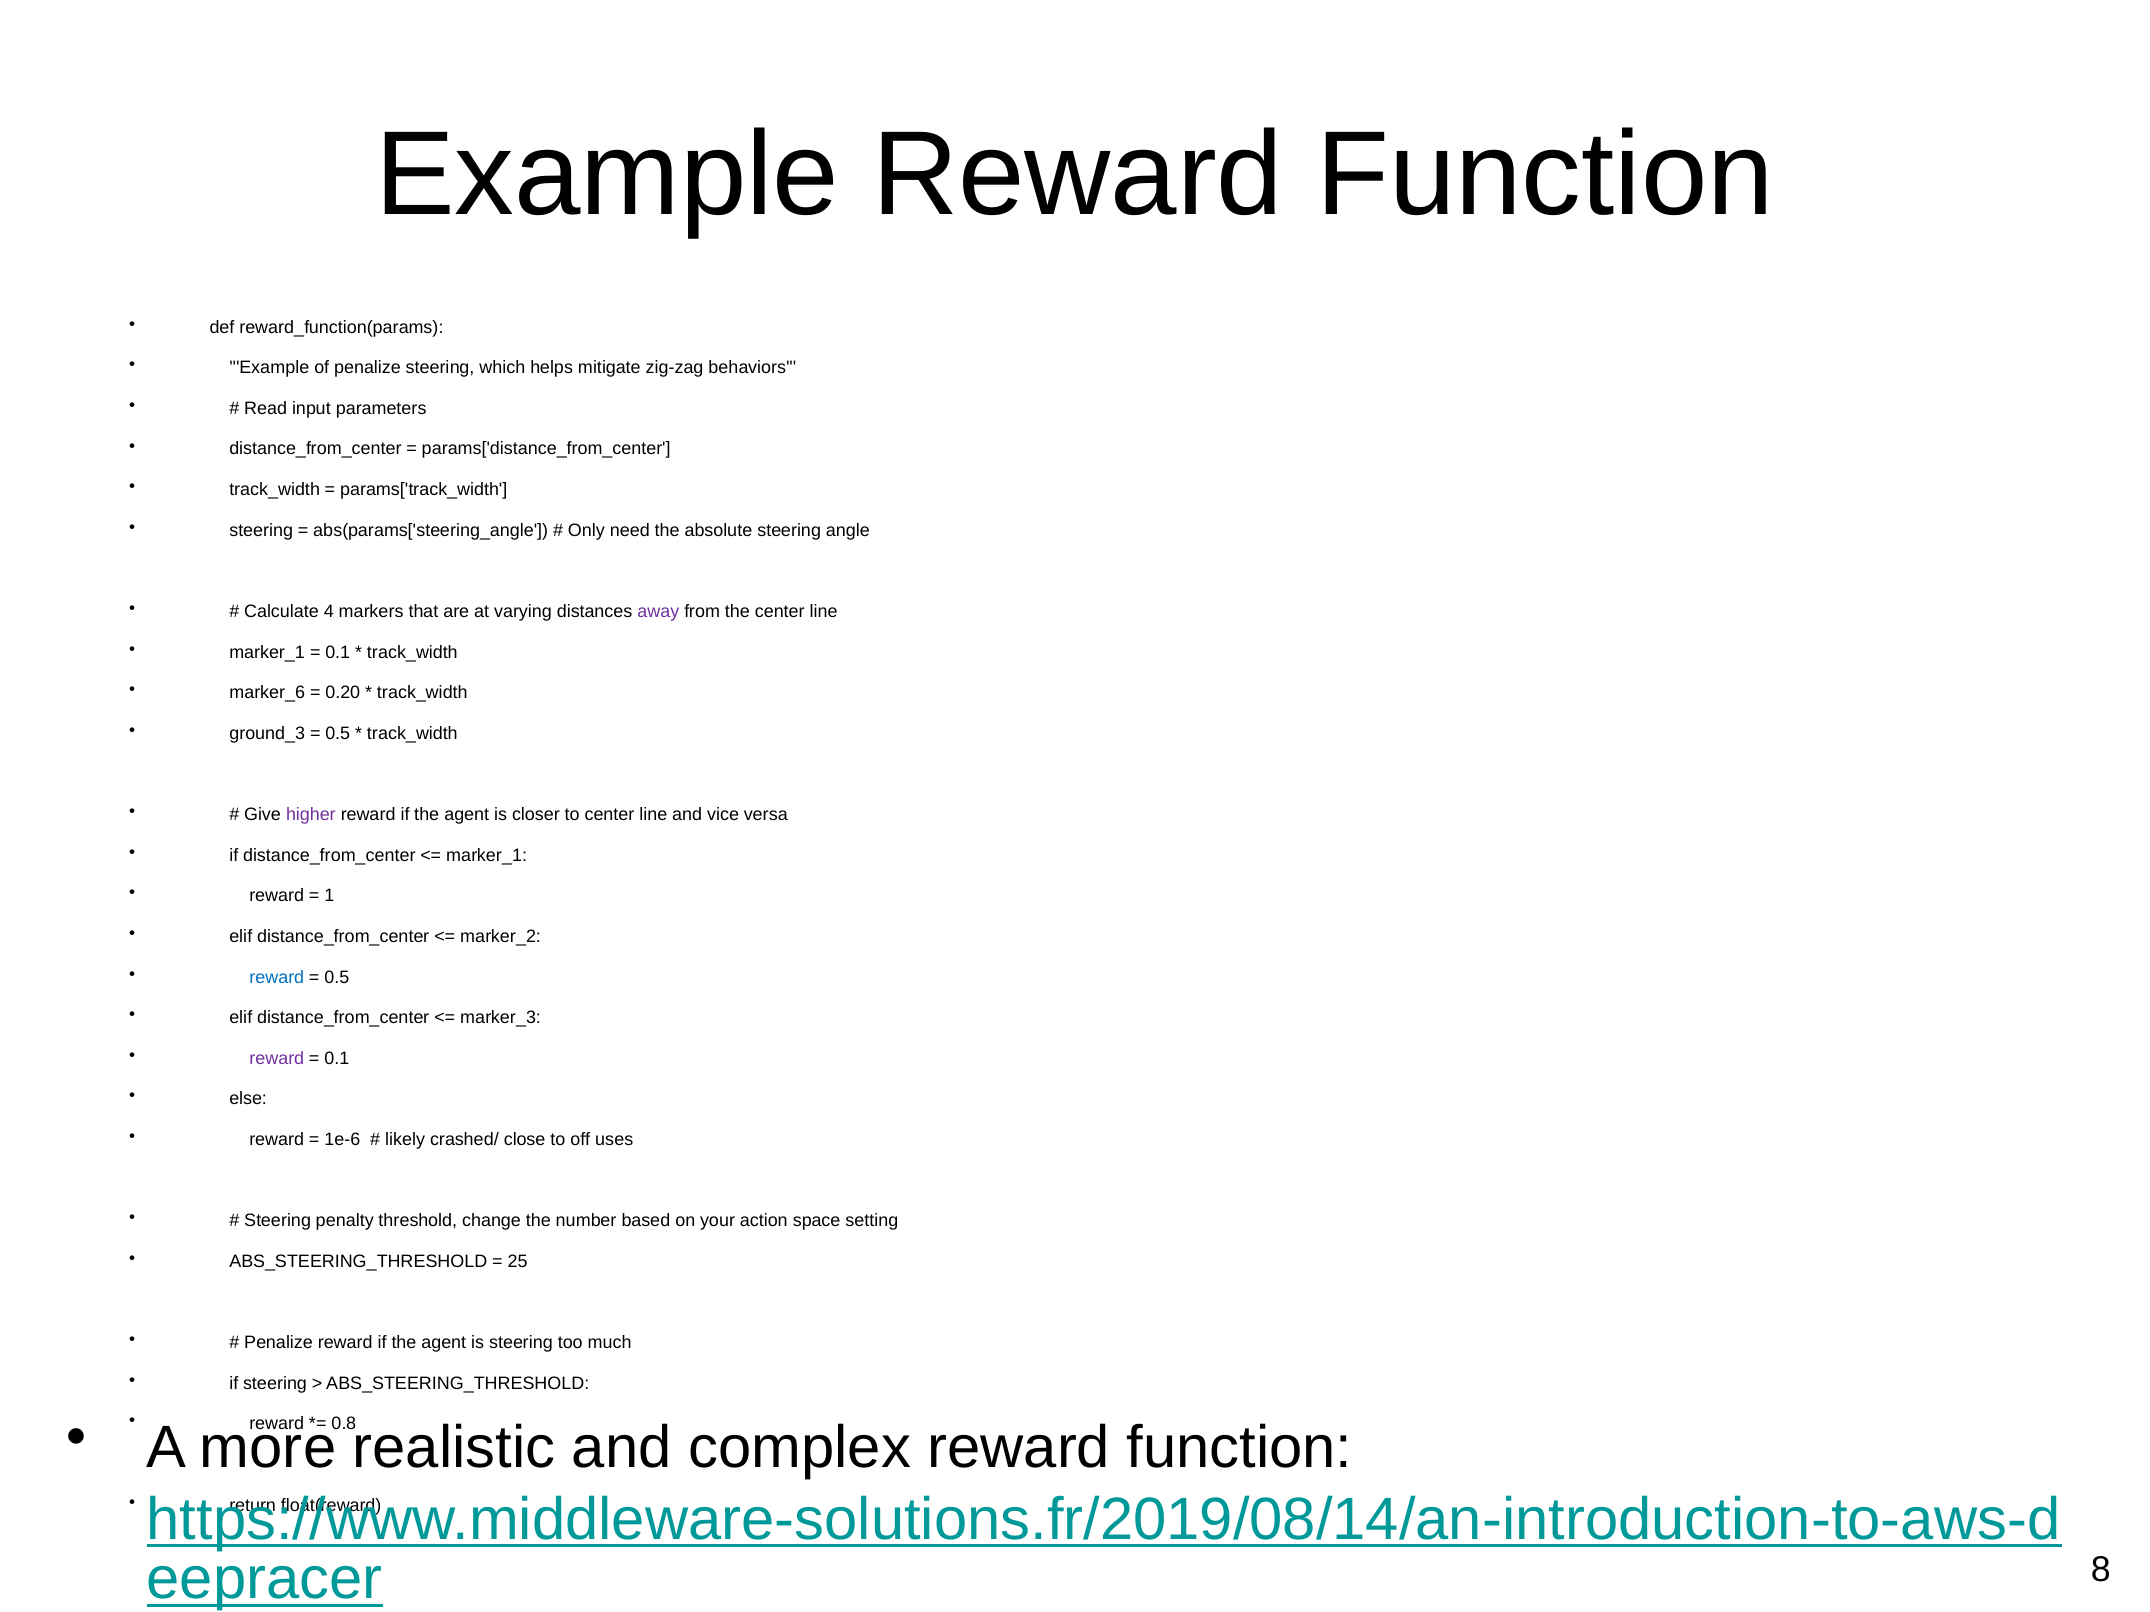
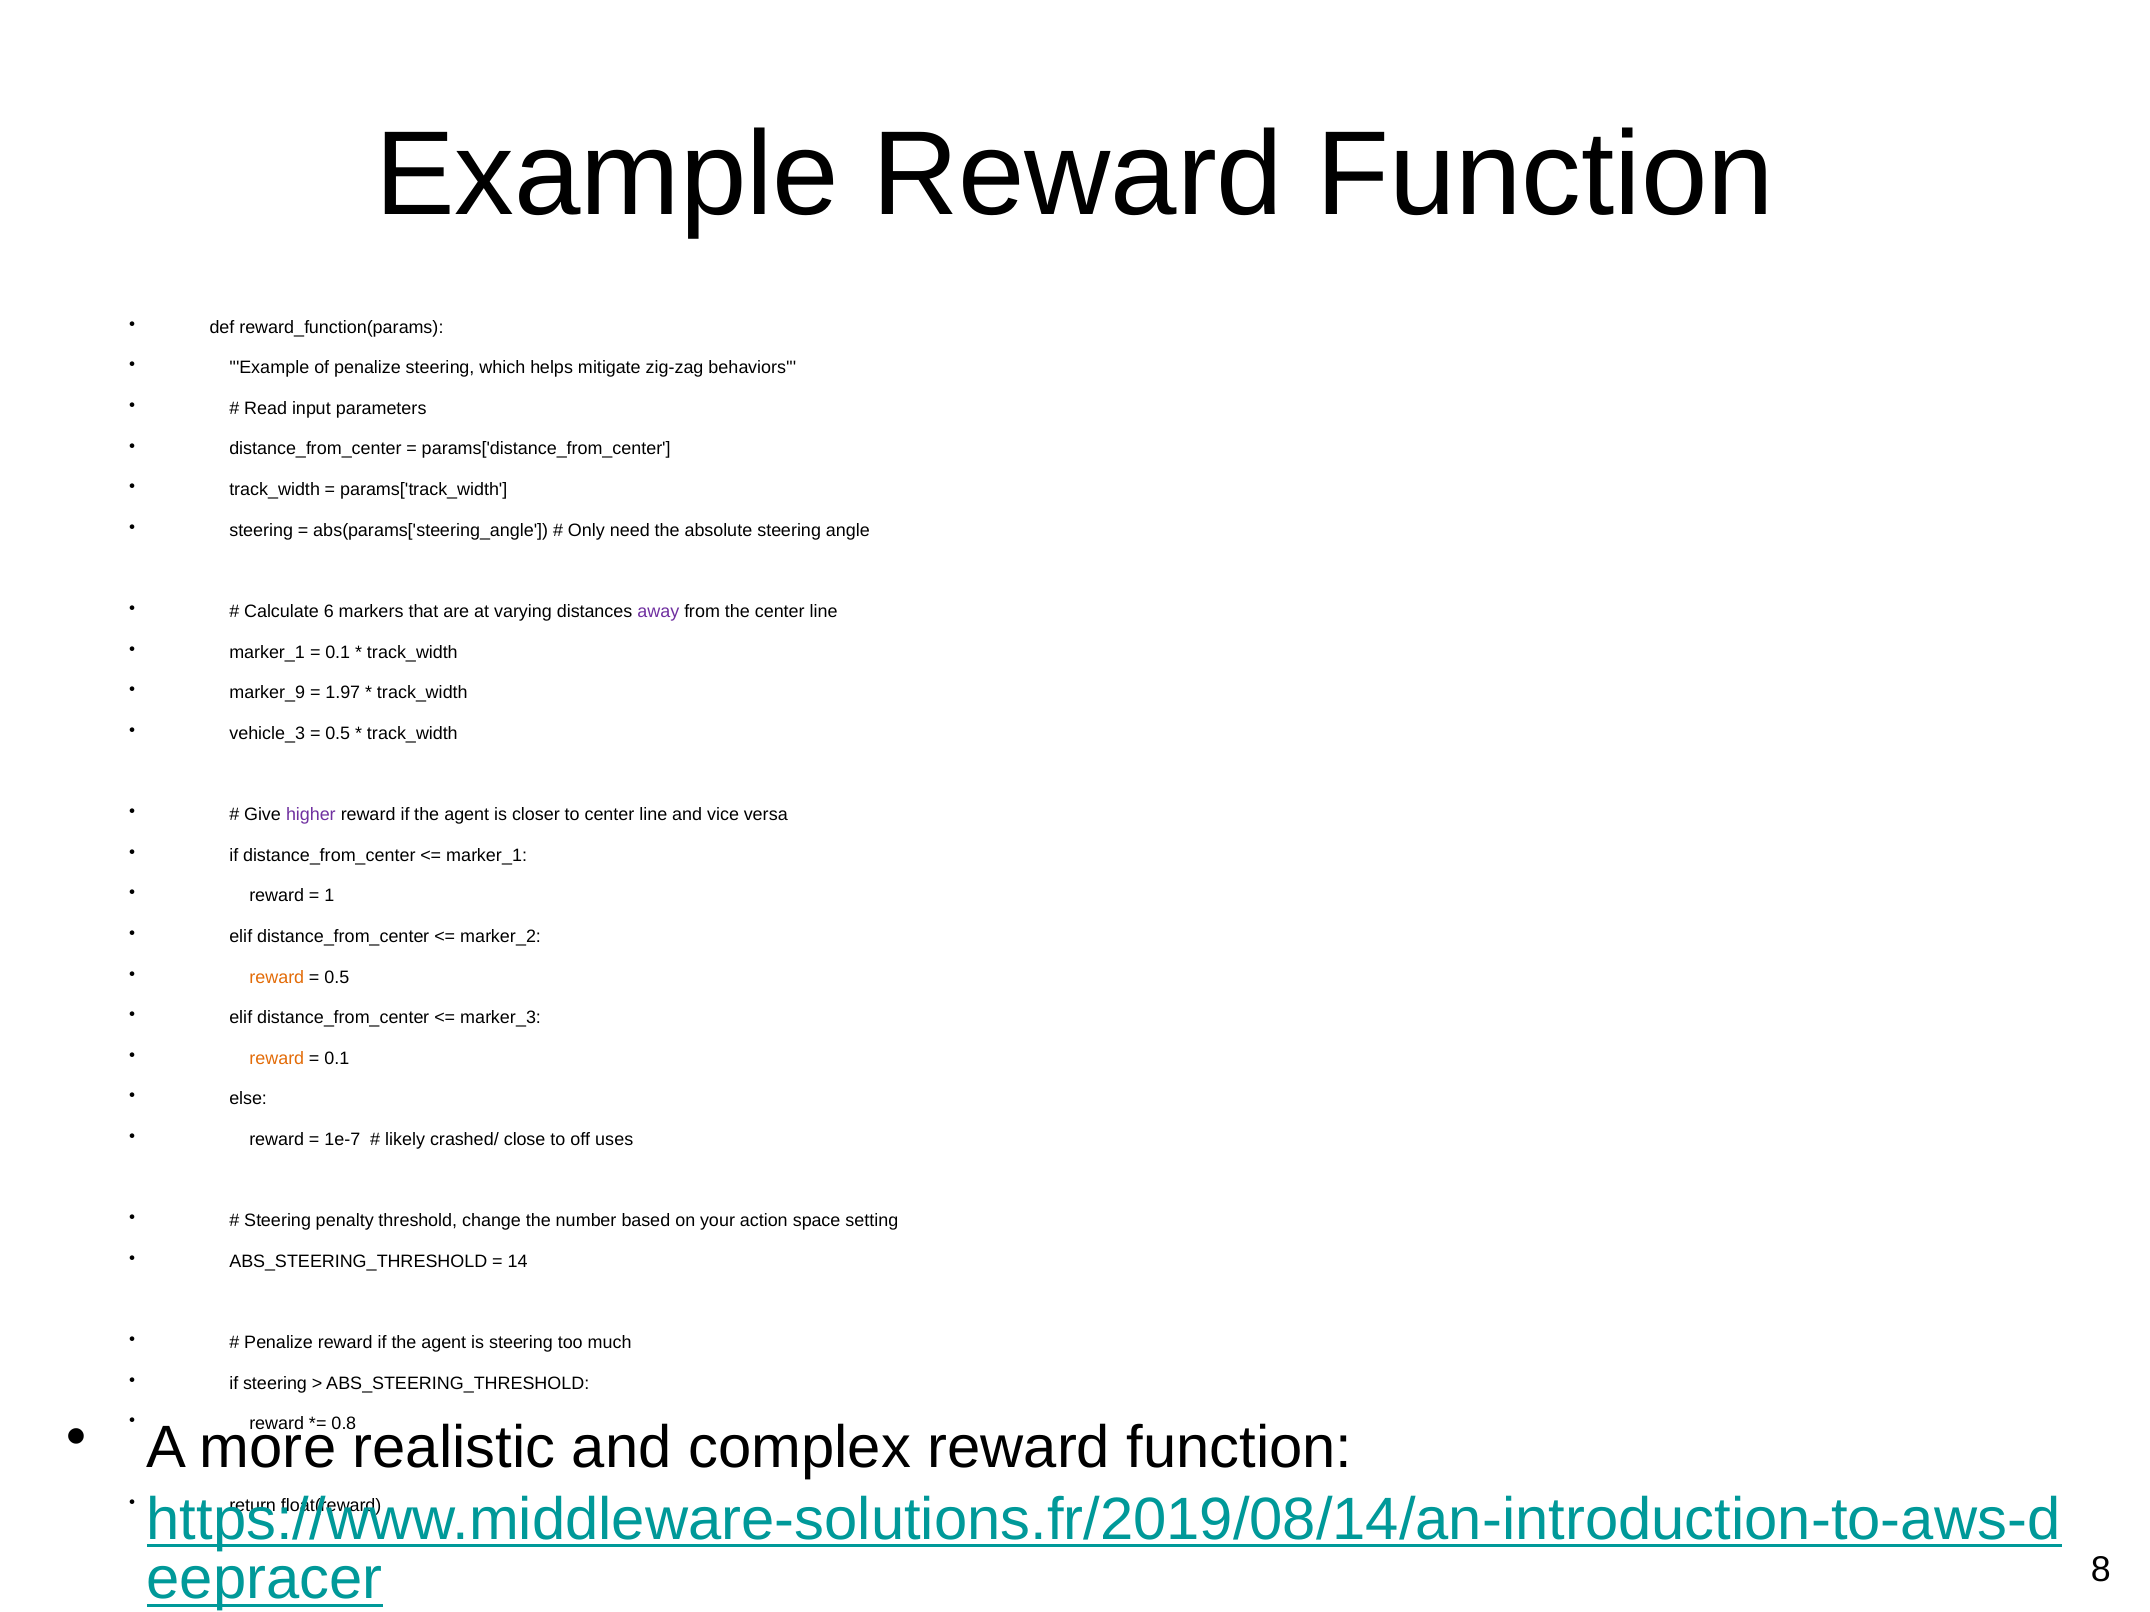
4: 4 -> 6 (329, 612)
marker_6: marker_6 -> marker_9 (267, 693)
0.20: 0.20 -> 1.97 (343, 693)
ground_3: ground_3 -> vehicle_3 (267, 734)
reward colour: blue -> orange (277, 977)
reward colour: purple -> orange (277, 1059)
1e-6: 1e-6 -> 1e-7 (342, 1140)
25: 25 -> 14 (518, 1262)
